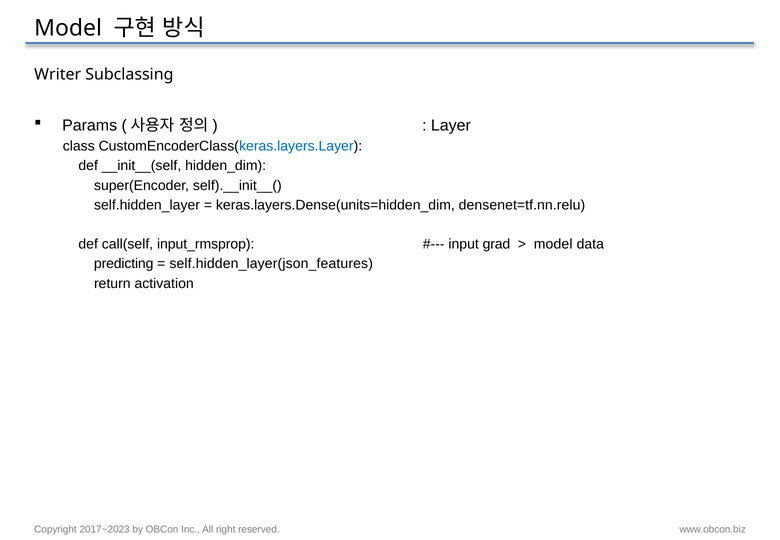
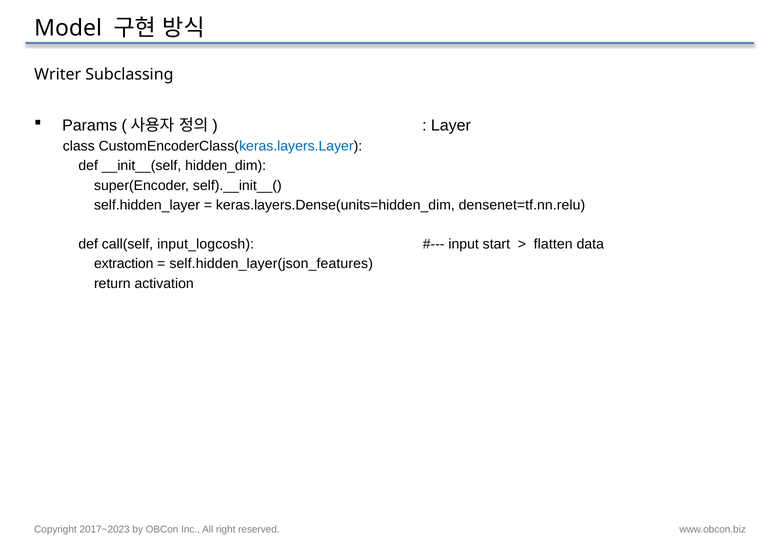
input_rmsprop: input_rmsprop -> input_logcosh (206, 244)
grad: grad -> start (496, 244)
model: model -> flatten (553, 244)
predicting: predicting -> extraction (124, 264)
